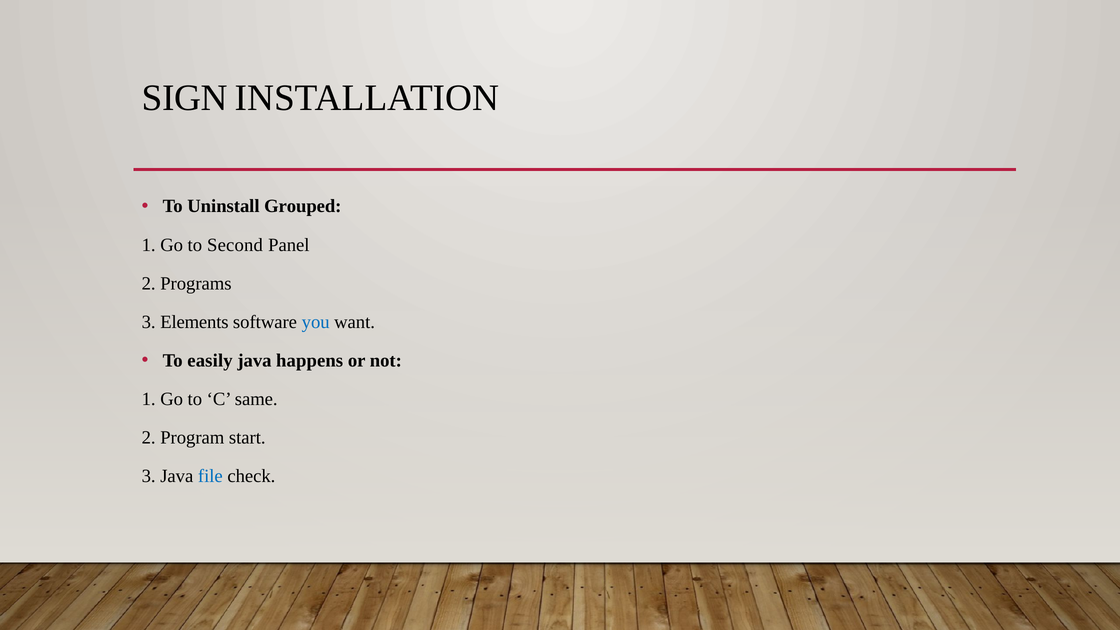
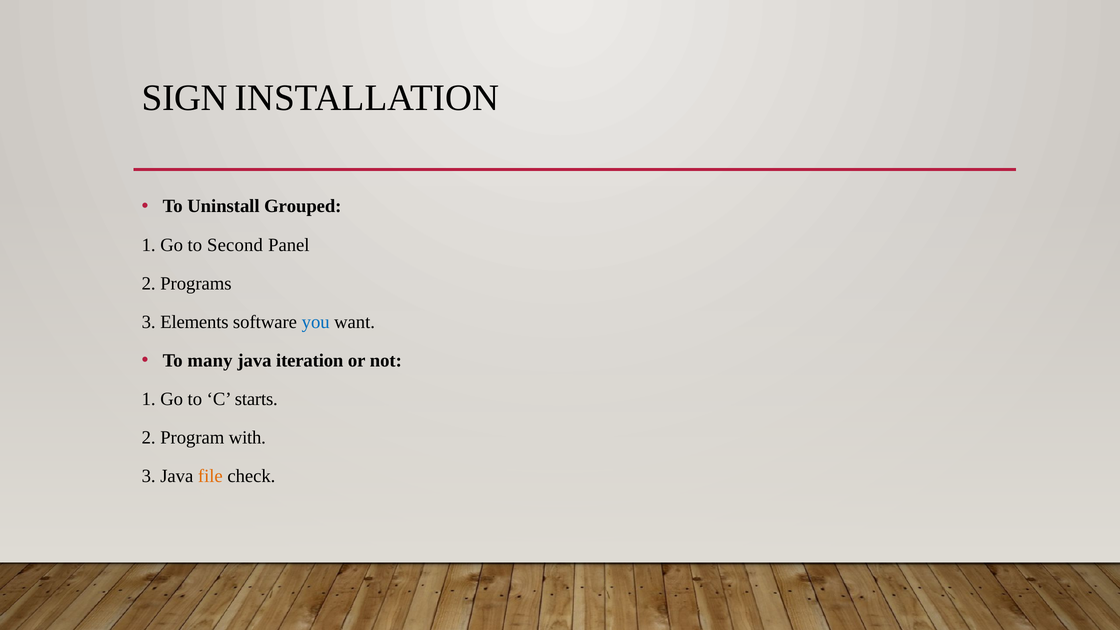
easily: easily -> many (210, 360)
happens: happens -> iteration (310, 360)
same: same -> starts (256, 399)
start: start -> with (247, 437)
file colour: blue -> orange (210, 476)
